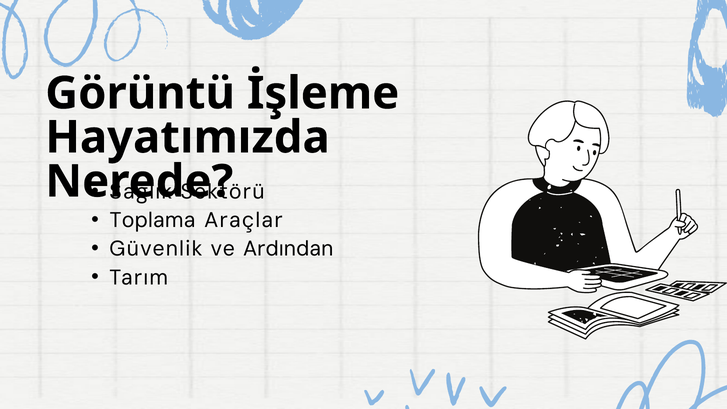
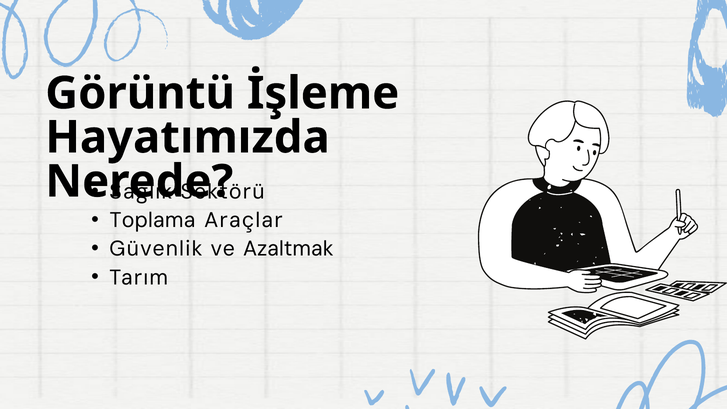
Ardından: Ardından -> Azaltmak (288, 249)
